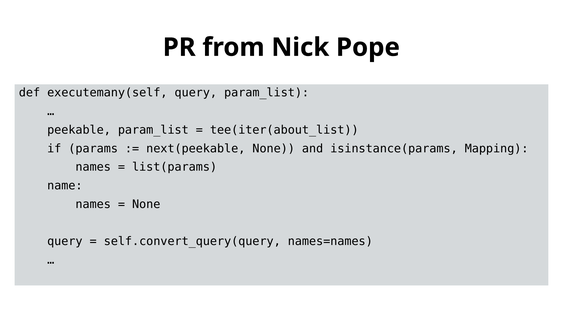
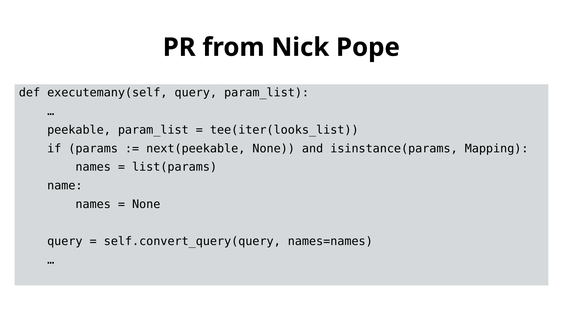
tee(iter(about_list: tee(iter(about_list -> tee(iter(looks_list (284, 130)
